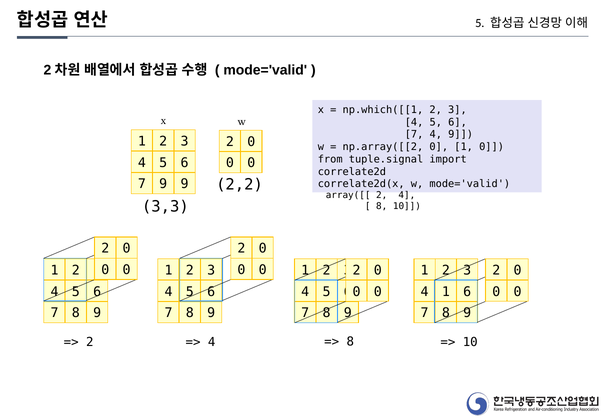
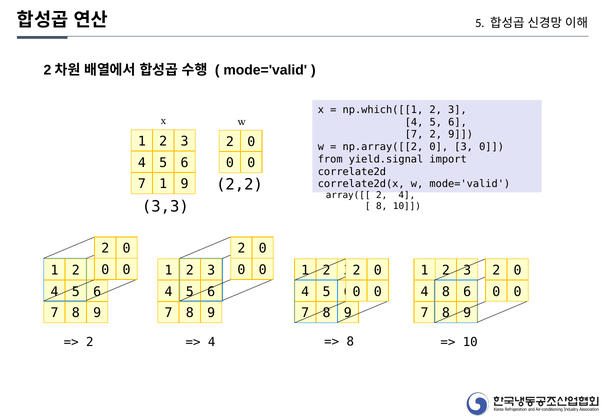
7 4: 4 -> 2 (436, 134)
np.array([[2 0 1: 1 -> 3 (464, 147)
tuple.signal: tuple.signal -> yield.signal (386, 159)
7 9: 9 -> 1 (163, 184)
4 1: 1 -> 8 (446, 292)
